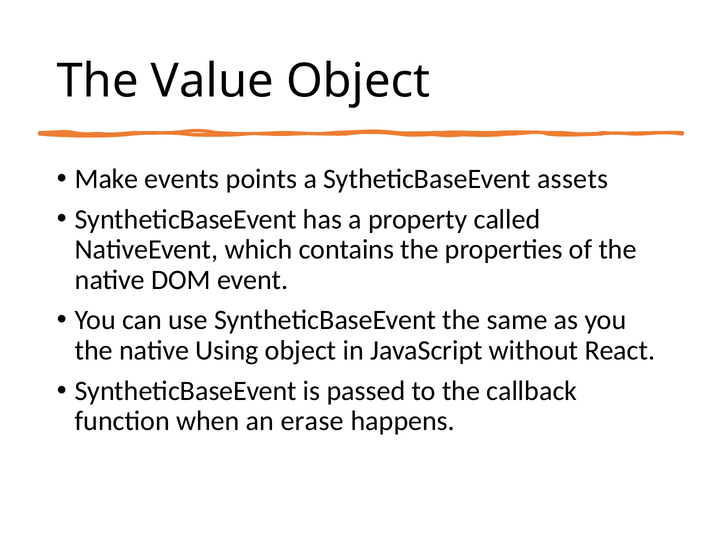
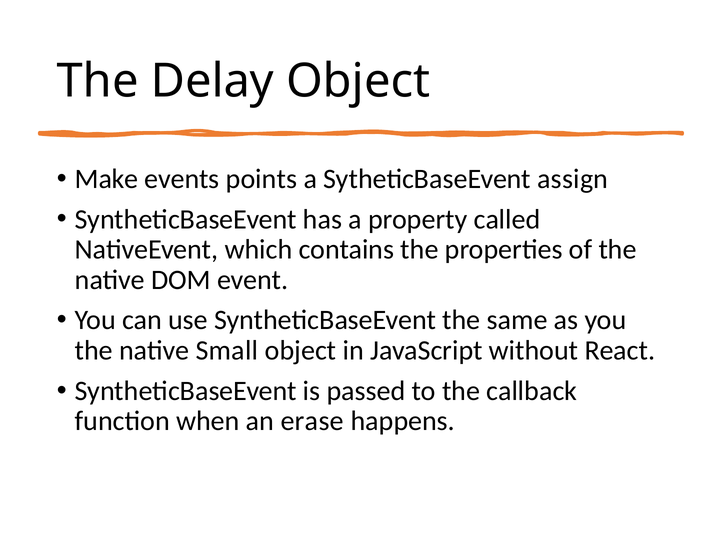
Value: Value -> Delay (212, 81)
assets: assets -> assign (573, 179)
Using: Using -> Small (227, 350)
